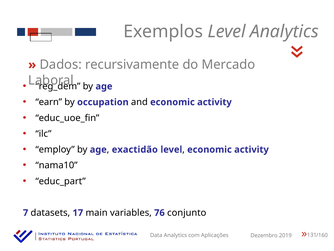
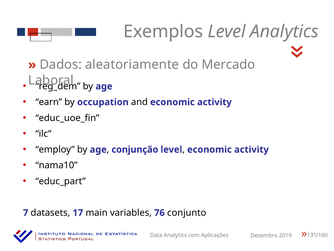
recursivamente: recursivamente -> aleatoriamente (132, 65)
exactidão: exactidão -> conjunção (135, 149)
